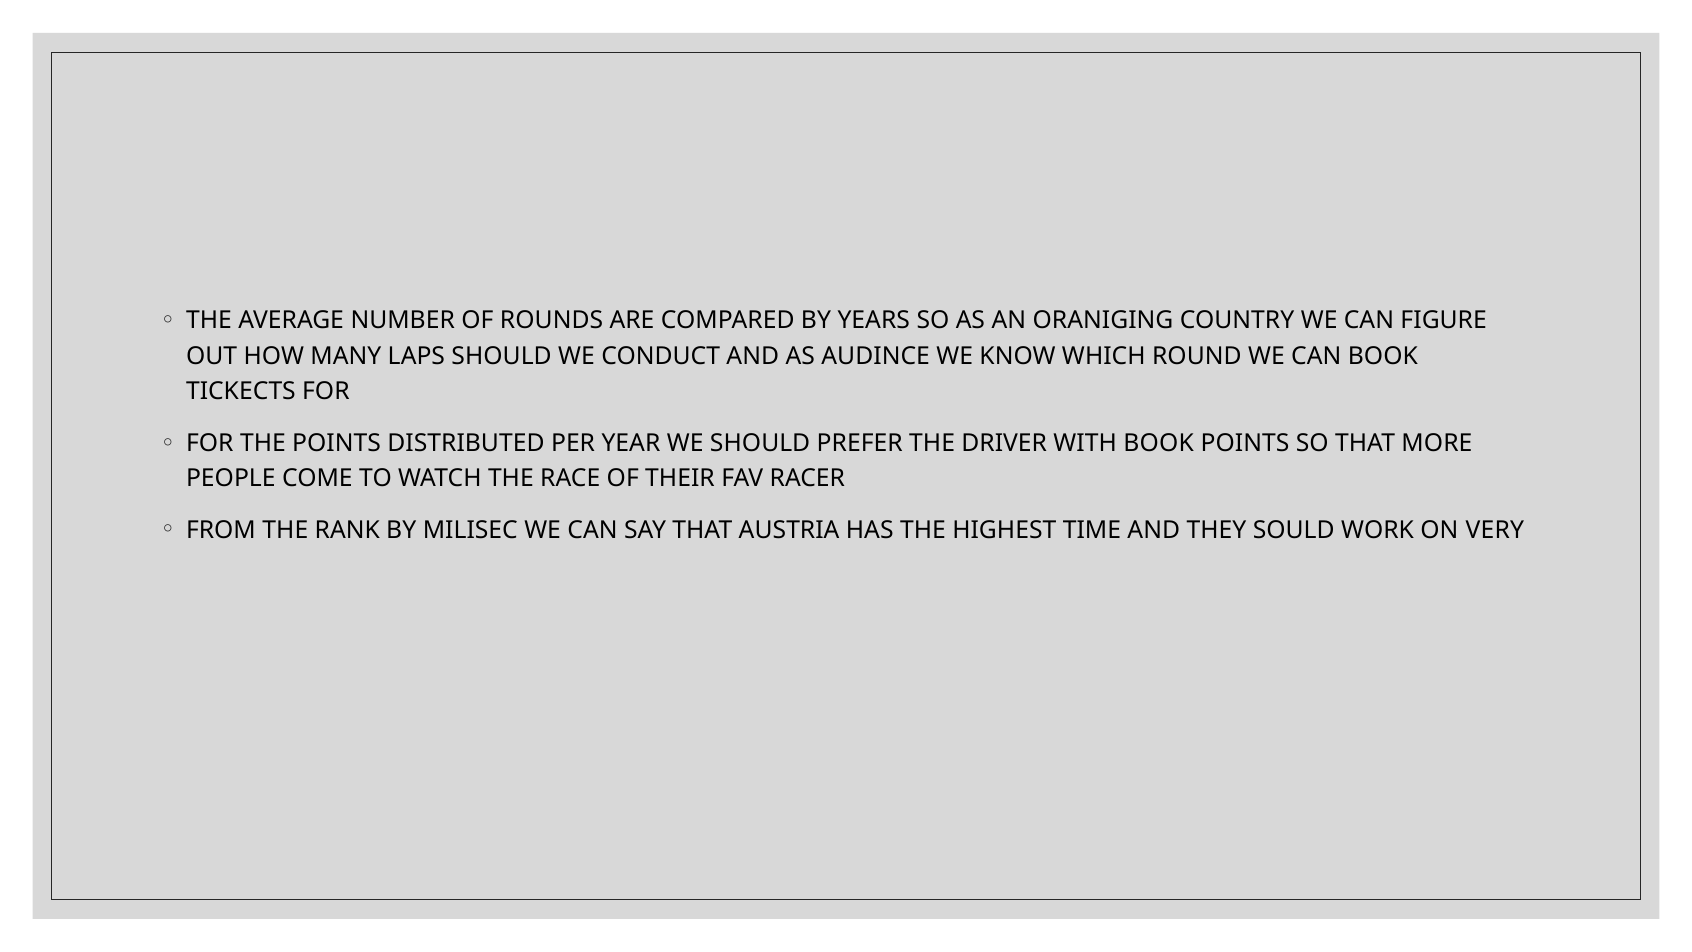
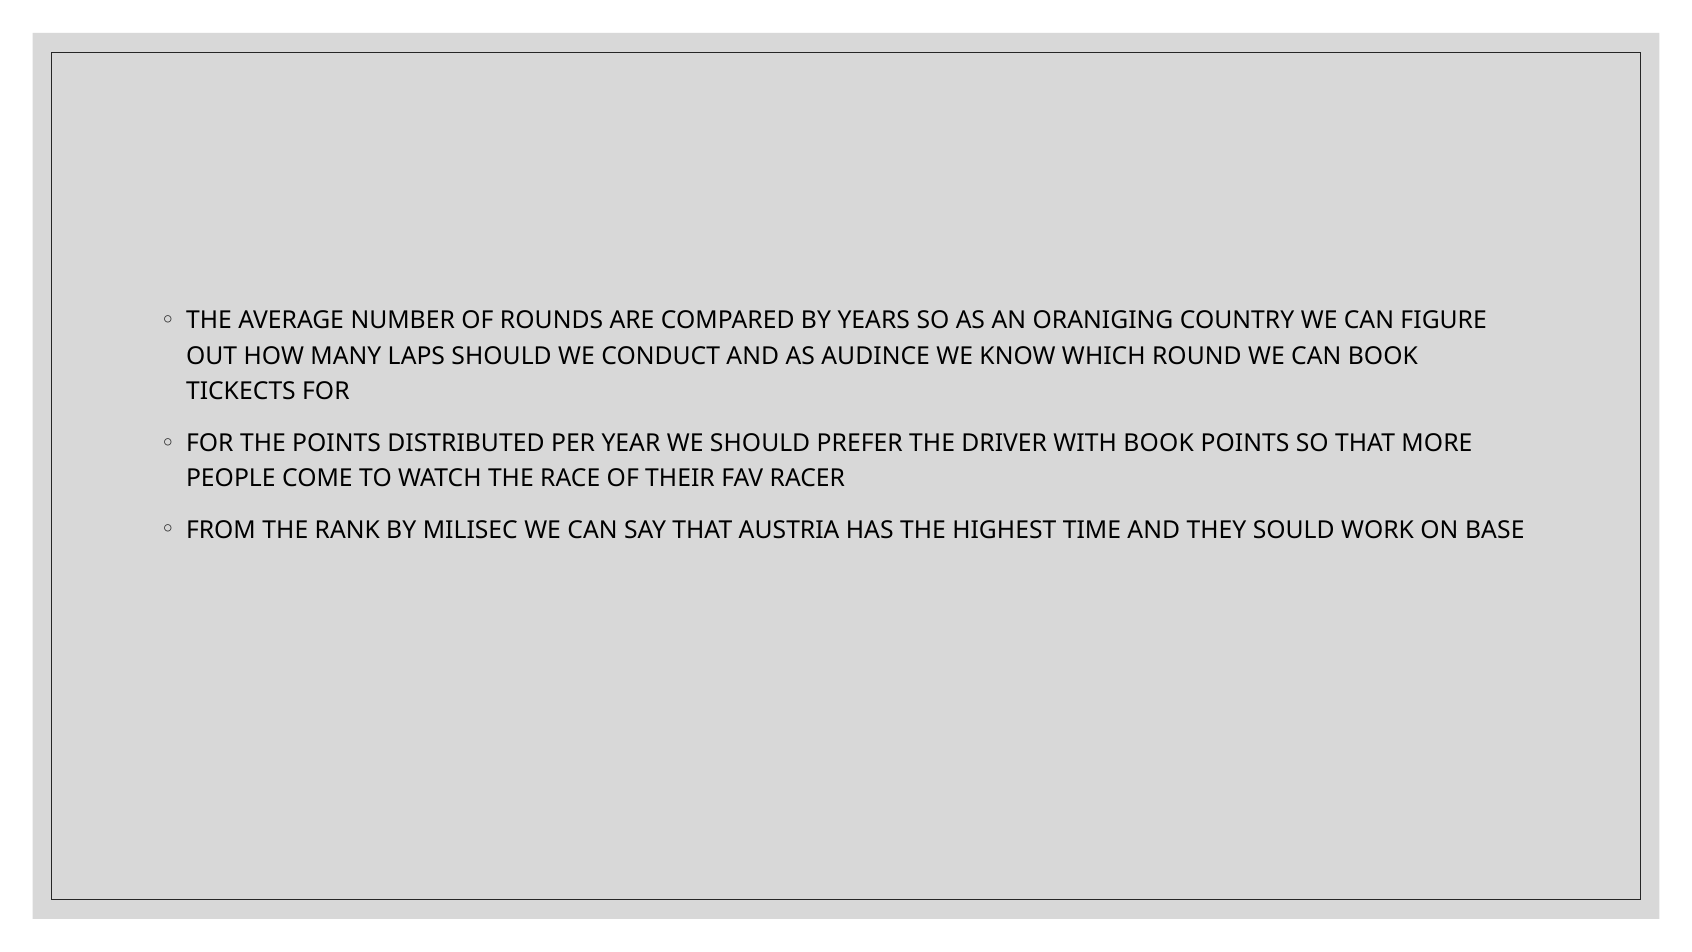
VERY: VERY -> BASE (1495, 530)
